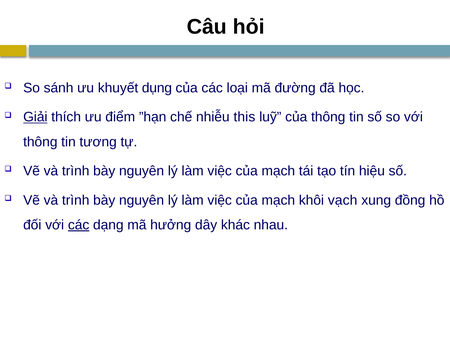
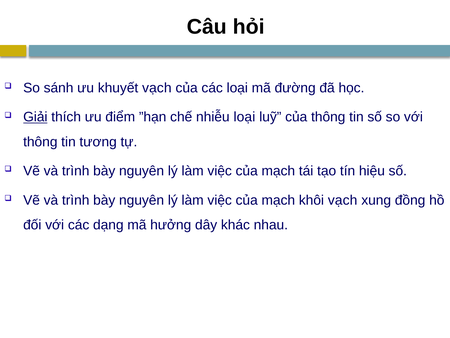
khuyết dụng: dụng -> vạch (157, 88)
nhiễu this: this -> loại (244, 117)
các underline: present -> none (79, 225)
